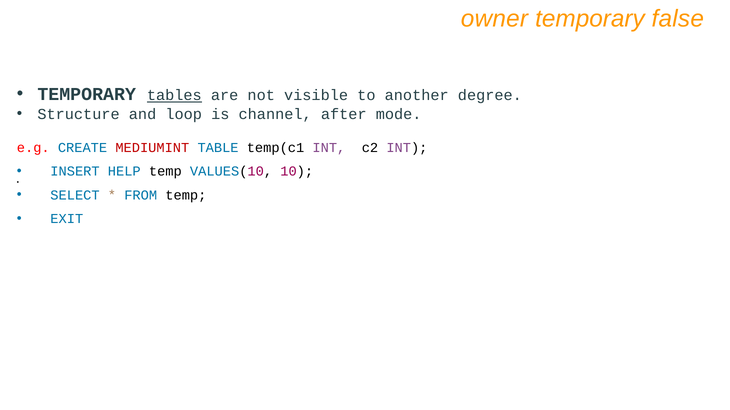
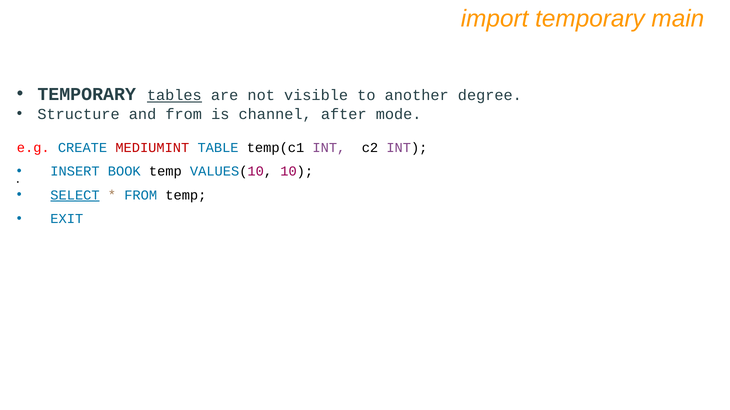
owner: owner -> import (495, 19)
false: false -> main (678, 19)
and loop: loop -> from (184, 114)
HELP: HELP -> BOOK (124, 172)
SELECT underline: none -> present (75, 195)
